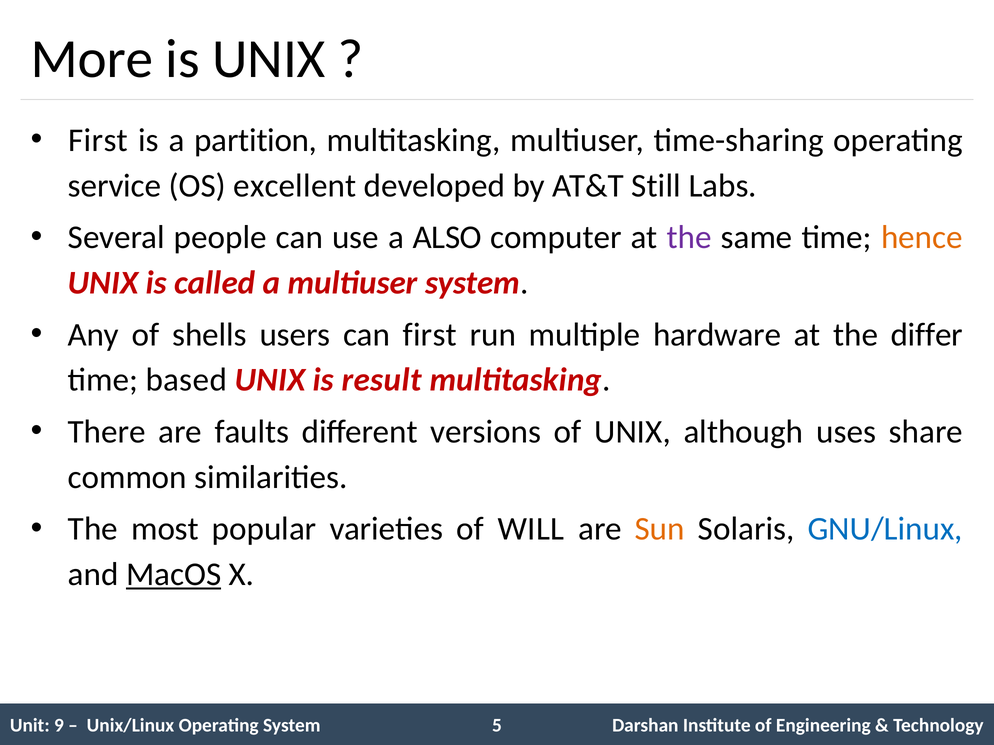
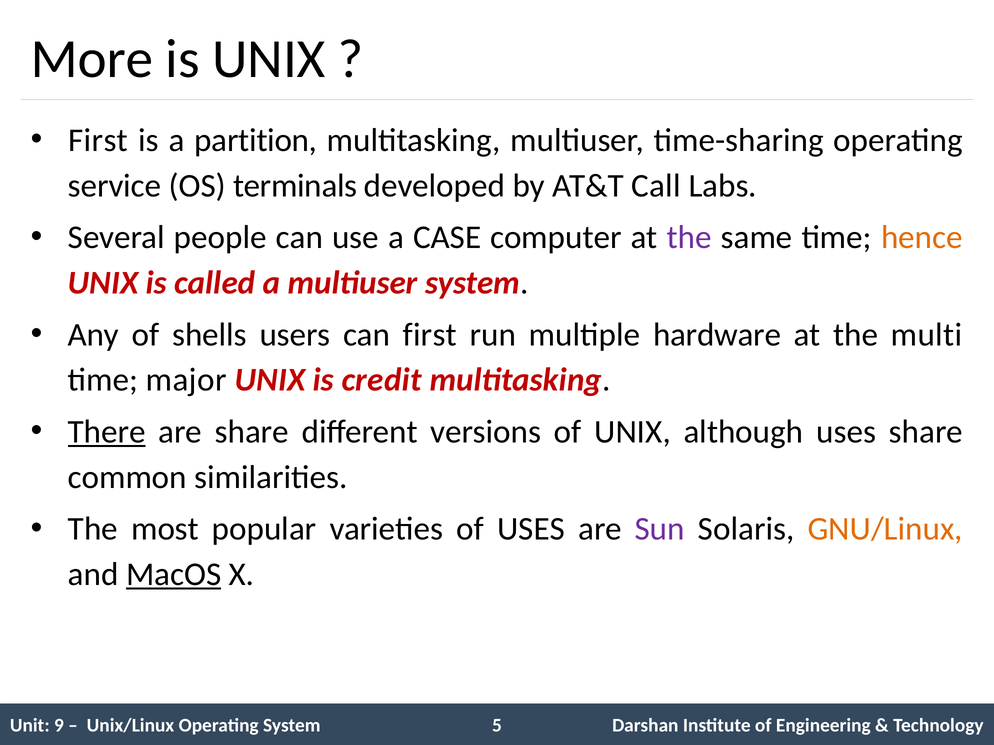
excellent: excellent -> terminals (295, 186)
Still: Still -> Call (656, 186)
ALSO: ALSO -> CASE (447, 238)
differ: differ -> multi (927, 335)
based: based -> major (186, 380)
result: result -> credit (382, 380)
There underline: none -> present (107, 432)
are faults: faults -> share (252, 432)
of WILL: WILL -> USES (531, 529)
Sun colour: orange -> purple (660, 529)
GNU/Linux colour: blue -> orange (885, 529)
